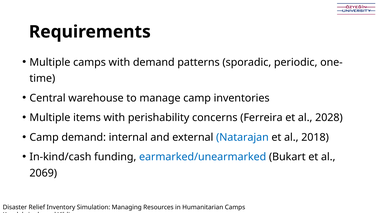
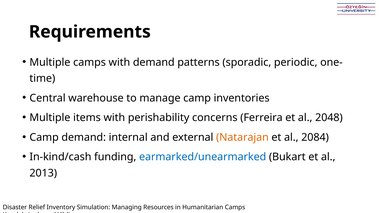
2028: 2028 -> 2048 (329, 118)
Natarajan colour: blue -> orange (242, 137)
2018: 2018 -> 2084 (315, 137)
2069: 2069 -> 2013 (43, 173)
